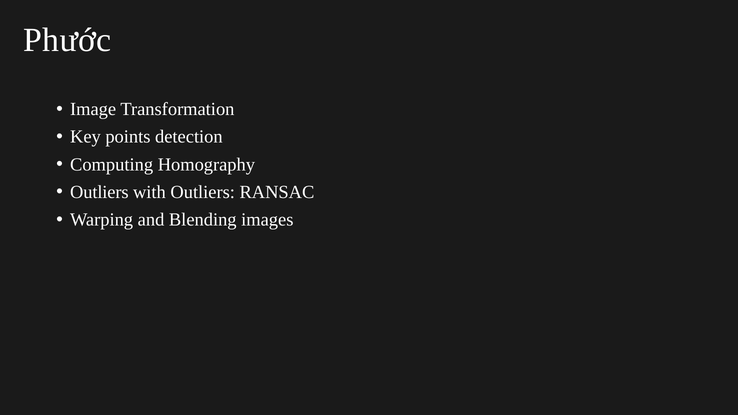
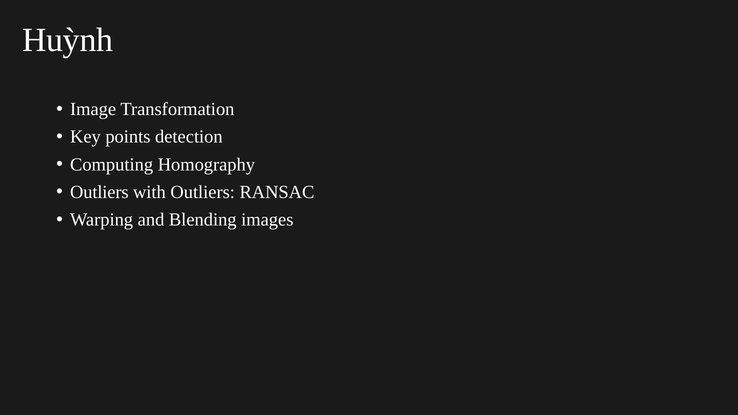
Phước: Phước -> Huỳnh (68, 40)
